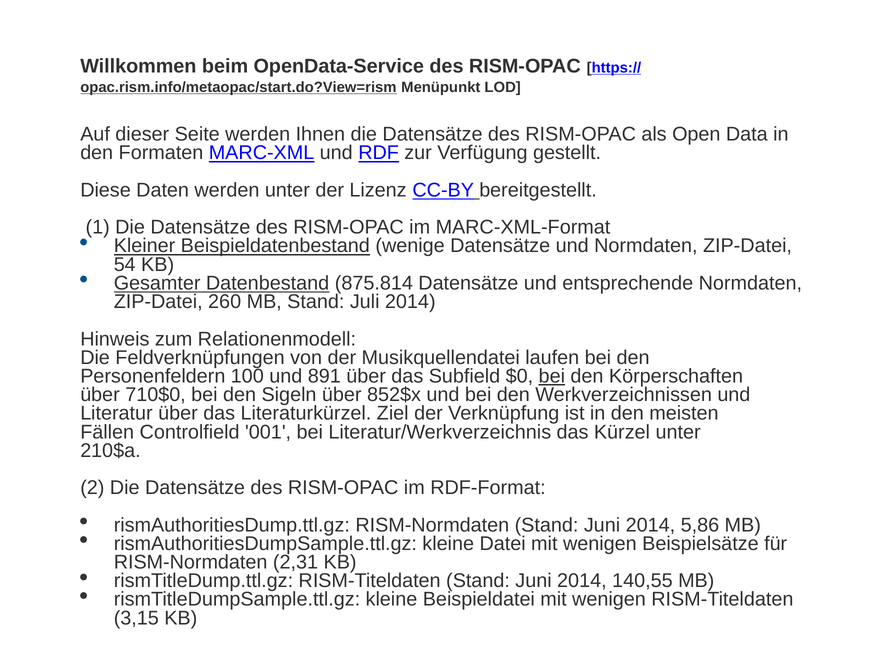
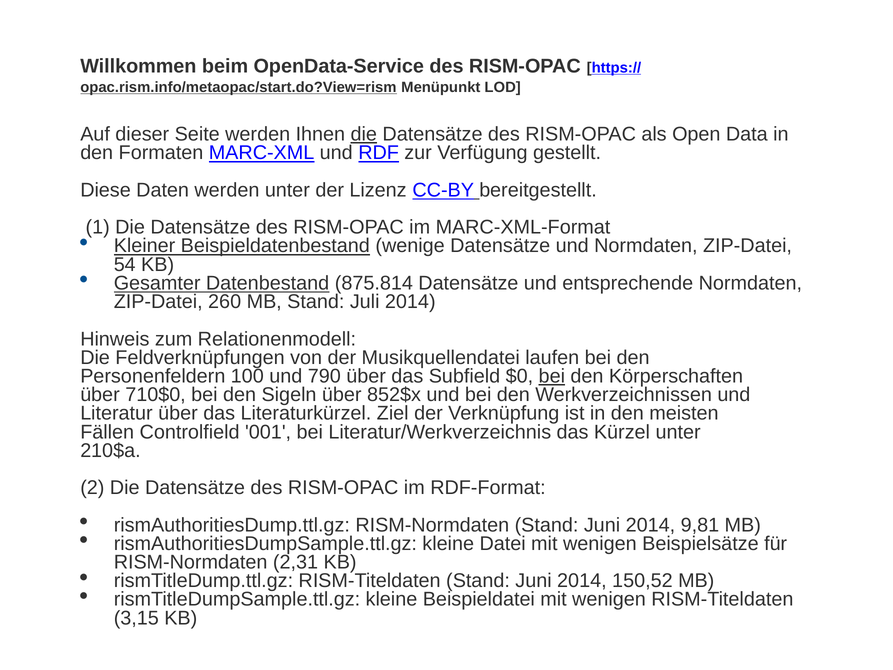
die underline: none -> present (364, 134)
891: 891 -> 790 (324, 376)
5,86: 5,86 -> 9,81 (700, 525)
140,55: 140,55 -> 150,52 (642, 581)
